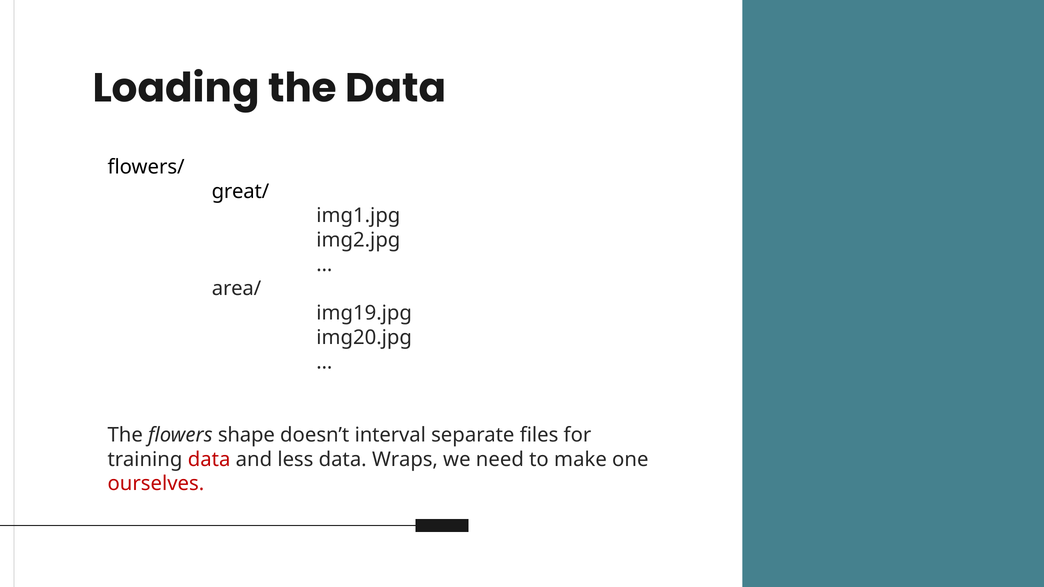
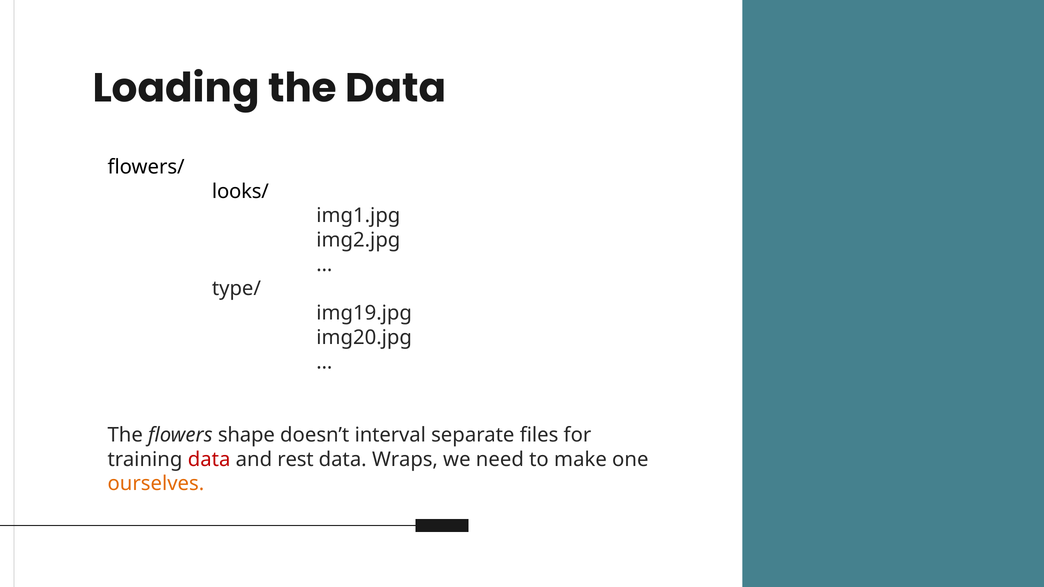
great/: great/ -> looks/ (240, 191)
area/: area/ -> type/ (236, 289)
less: less -> rest (295, 460)
ourselves colour: red -> orange (156, 484)
